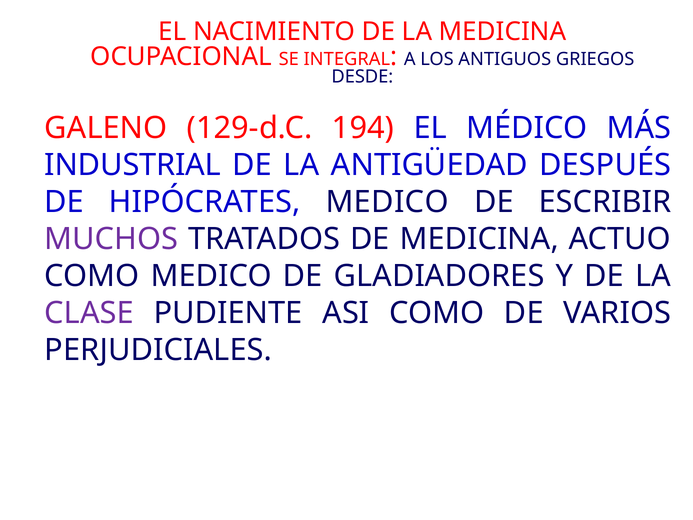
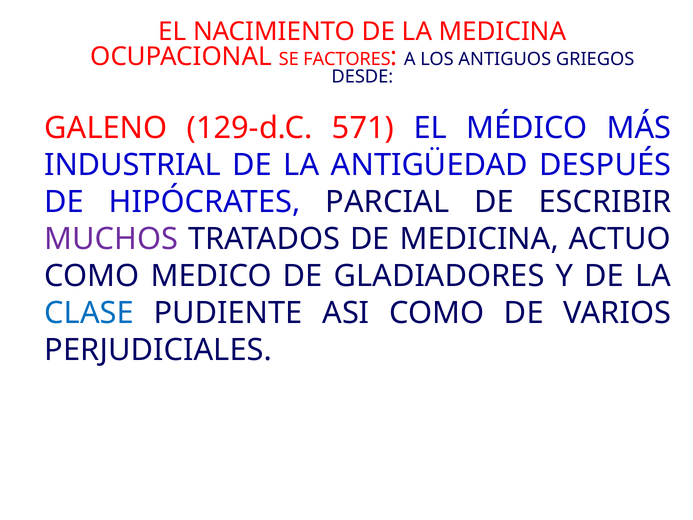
INTEGRAL: INTEGRAL -> FACTORES (347, 59)
194: 194 -> 571 (363, 128)
HIPÓCRATES MEDICO: MEDICO -> PARCIAL (387, 202)
CLASE colour: purple -> blue (89, 313)
